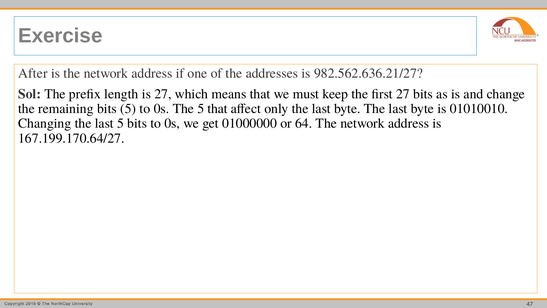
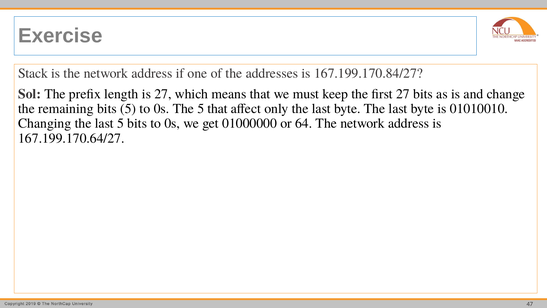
After: After -> Stack (33, 73)
982.562.636.21/27: 982.562.636.21/27 -> 167.199.170.84/27 (369, 73)
